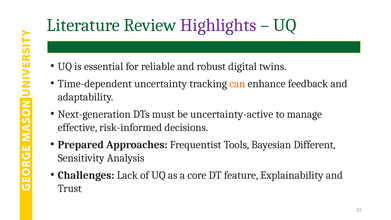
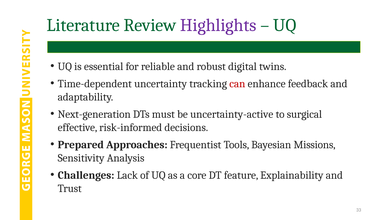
can colour: orange -> red (237, 84)
manage: manage -> surgical (304, 114)
Different: Different -> Missions (315, 145)
